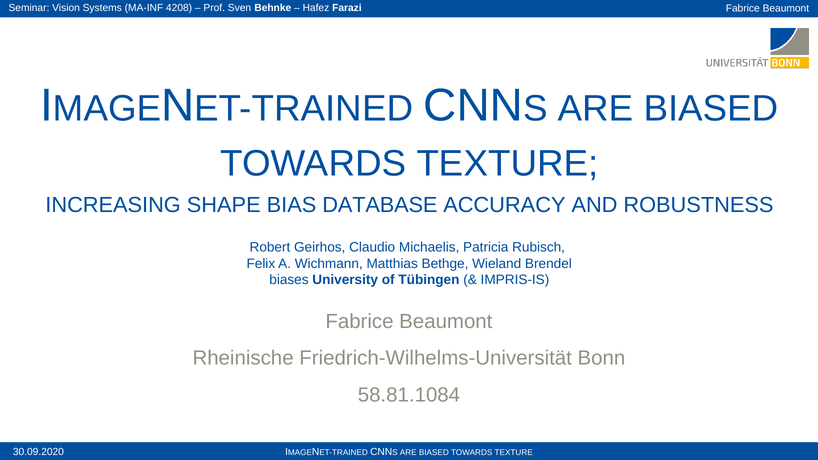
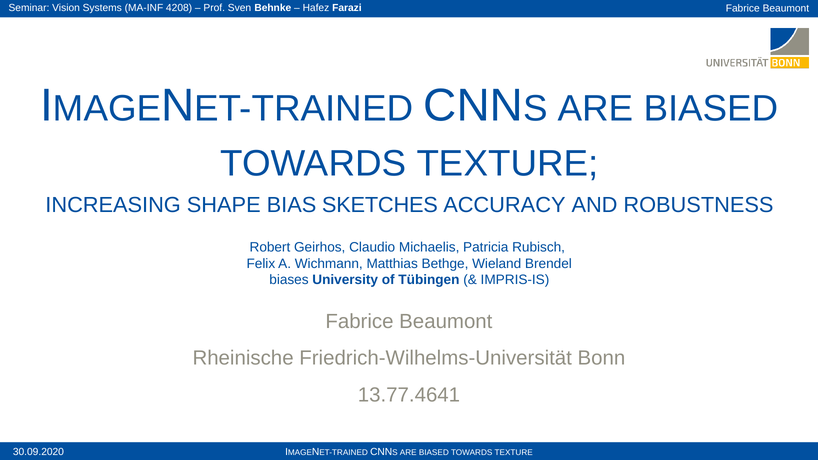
DATABASE: DATABASE -> SKETCHES (380, 205)
58.81.1084: 58.81.1084 -> 13.77.4641 (409, 395)
